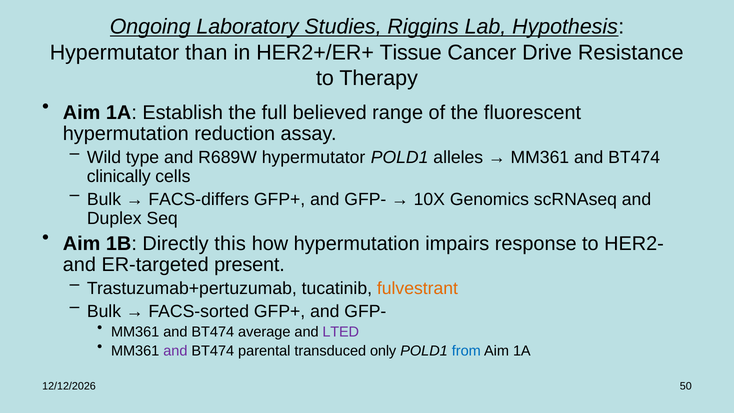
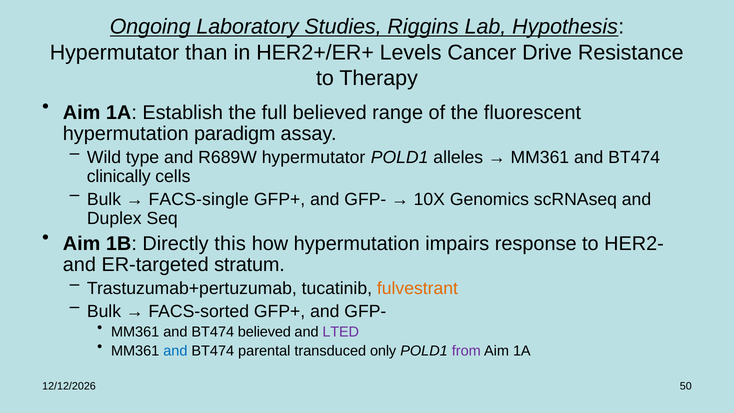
Tissue: Tissue -> Levels (411, 52)
reduction: reduction -> paradigm (235, 134)
FACS-differs: FACS-differs -> FACS-single (199, 199)
present: present -> stratum (250, 265)
BT474 average: average -> believed (264, 332)
and colour: purple -> blue (175, 351)
from colour: blue -> purple (466, 351)
